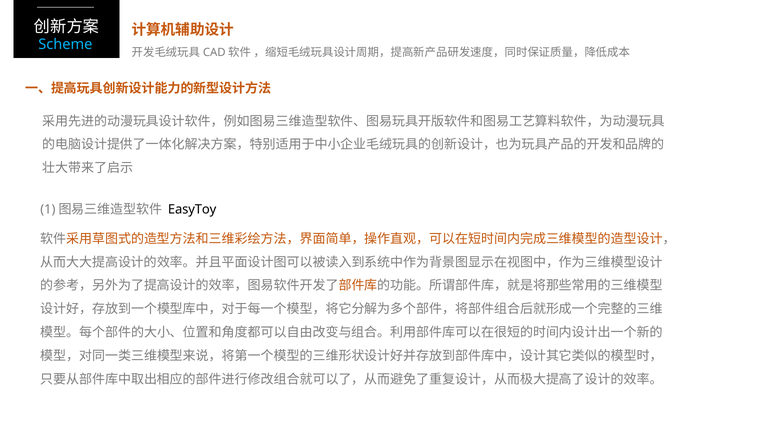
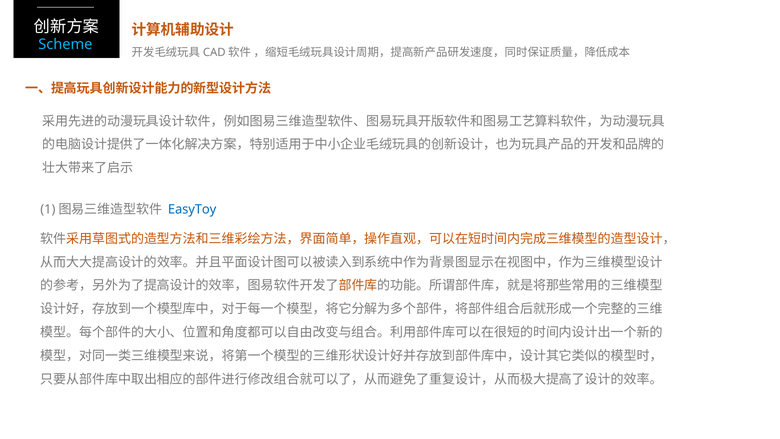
EasyToy colour: black -> blue (192, 209)
